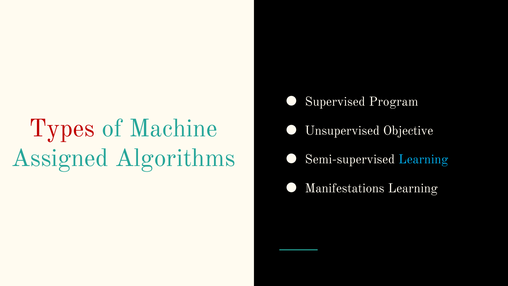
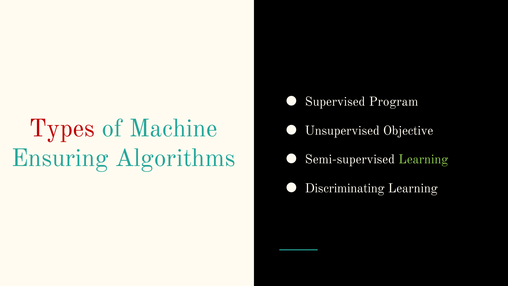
Assigned: Assigned -> Ensuring (60, 158)
Learning colour: light blue -> light green (423, 159)
Manifestations: Manifestations -> Discriminating (345, 188)
